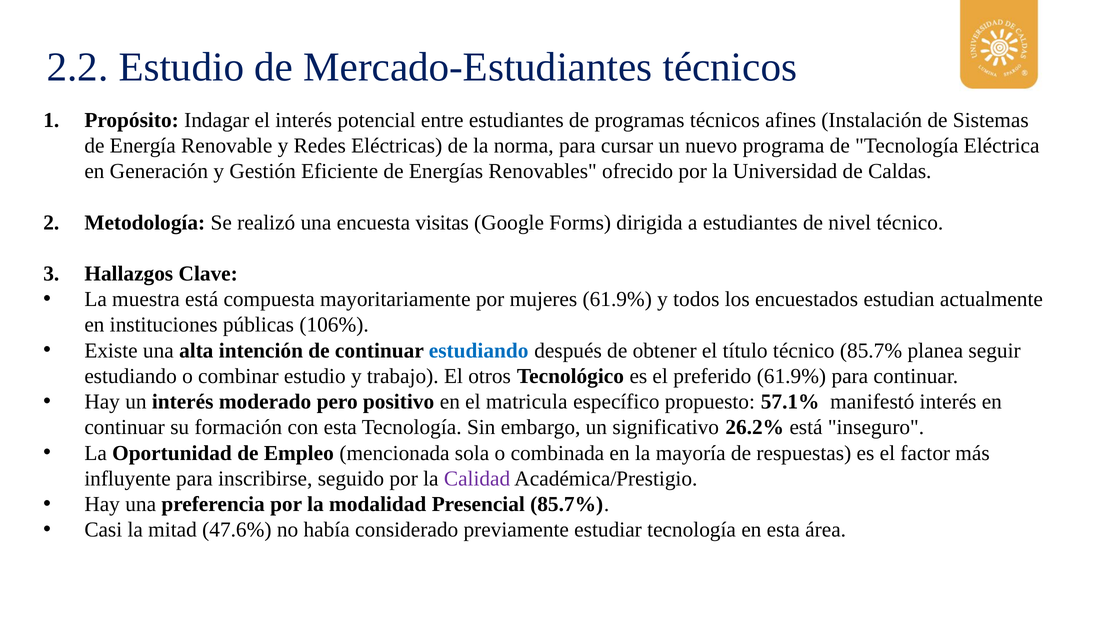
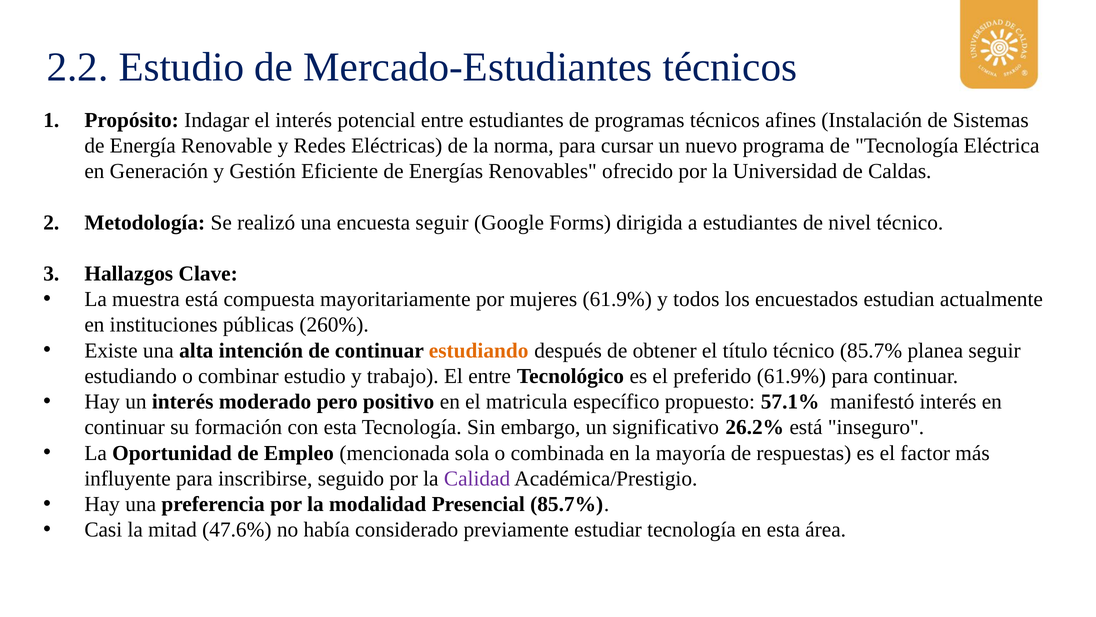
encuesta visitas: visitas -> seguir (442, 222)
106%: 106% -> 260% (334, 325)
estudiando colour: blue -> orange (479, 350)
El otros: otros -> entre (490, 376)
